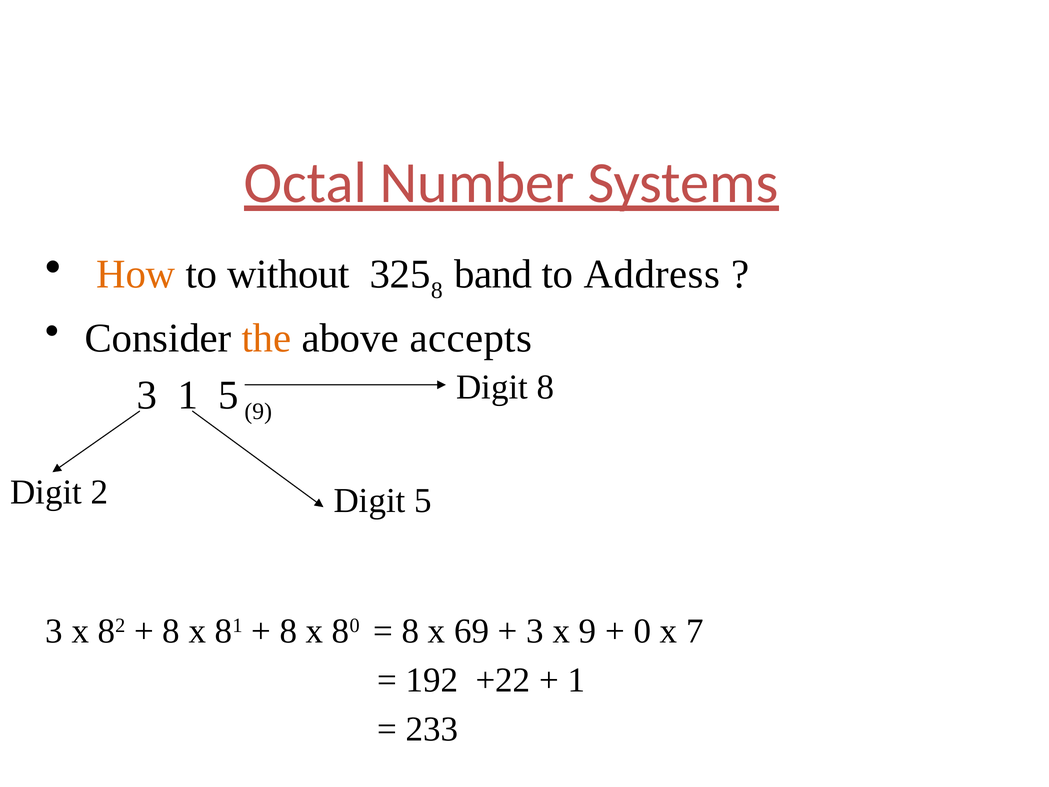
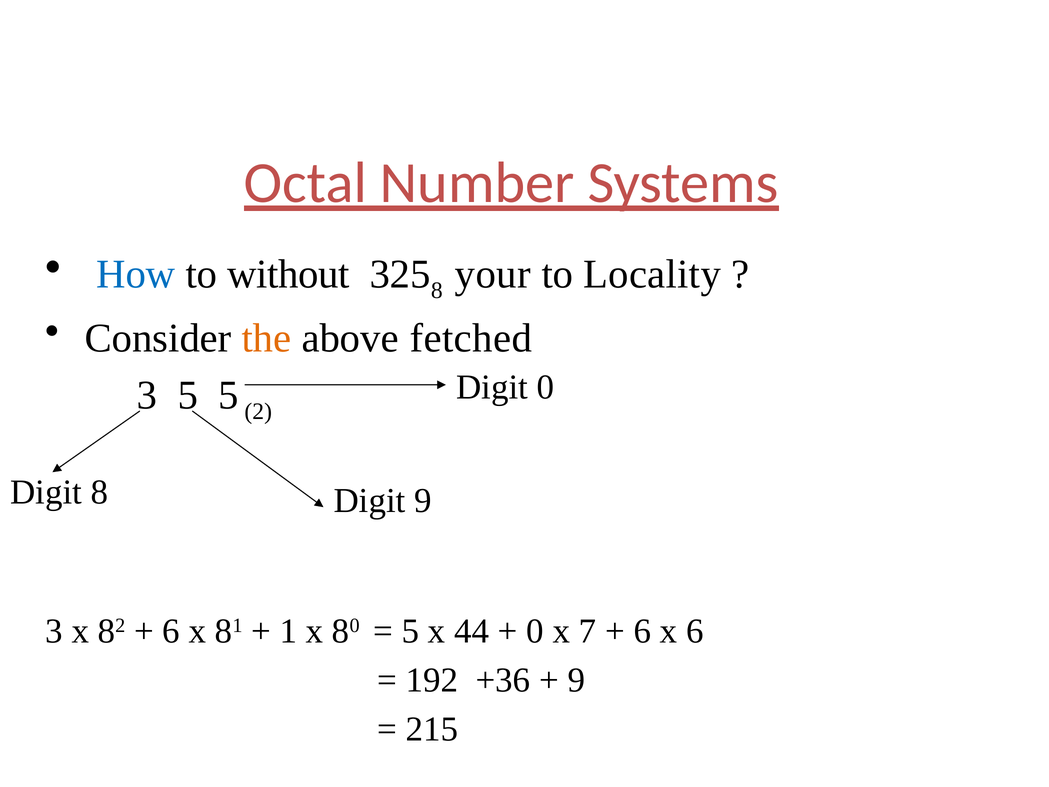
How colour: orange -> blue (136, 274)
band: band -> your (493, 274)
Address: Address -> Locality (652, 274)
accepts: accepts -> fetched (471, 338)
Digit 8: 8 -> 0 (545, 387)
3 1: 1 -> 5 (188, 395)
5 9: 9 -> 2 (258, 411)
Digit 2: 2 -> 8 (100, 492)
Digit 5: 5 -> 9 (423, 501)
8: 8 -> 6 (171, 631)
8: 8 -> 1 (288, 631)
8: 8 -> 5 (411, 631)
69: 69 -> 44 (472, 631)
3: 3 -> 0 (535, 631)
x 9: 9 -> 7 (588, 631)
0: 0 -> 6 (642, 631)
x 7: 7 -> 6 (695, 631)
+22: +22 -> +36 (503, 680)
1: 1 -> 9 (576, 680)
233: 233 -> 215 (432, 729)
